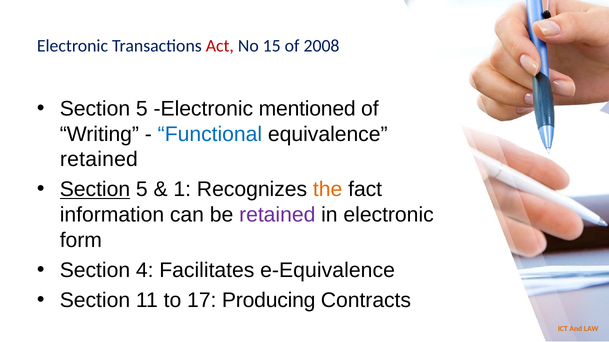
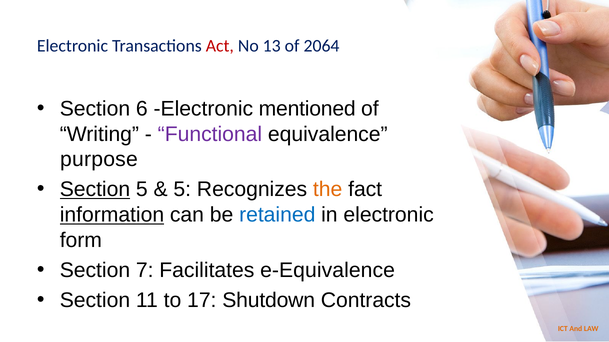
15: 15 -> 13 (272, 46)
2008: 2008 -> 2064 (322, 46)
5: 5 -> 6 (142, 109)
Functional colour: blue -> purple (210, 134)
retained: retained -> purpose (99, 160)
1: 1 -> 5 (182, 190)
information underline: none -> present (112, 215)
retained colour: purple -> blue (277, 215)
4: 4 -> 7 (145, 271)
Producing: Producing -> Shutdown (269, 301)
